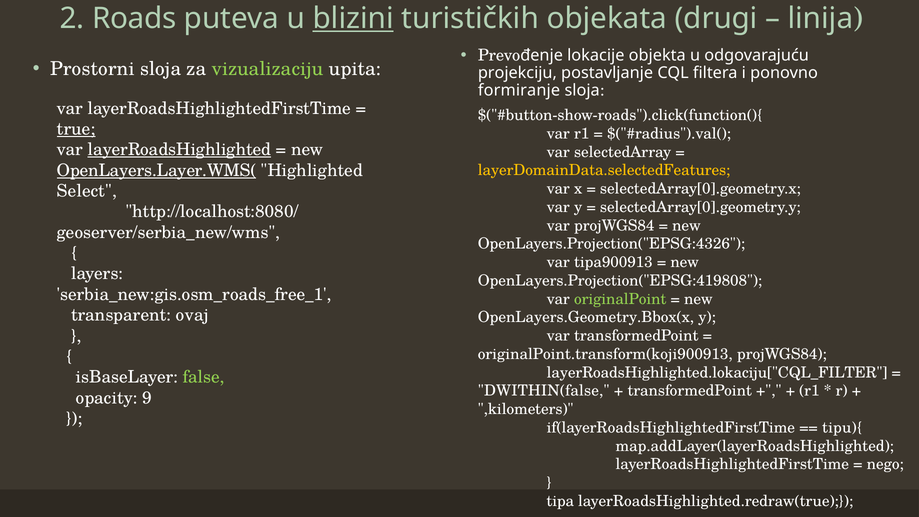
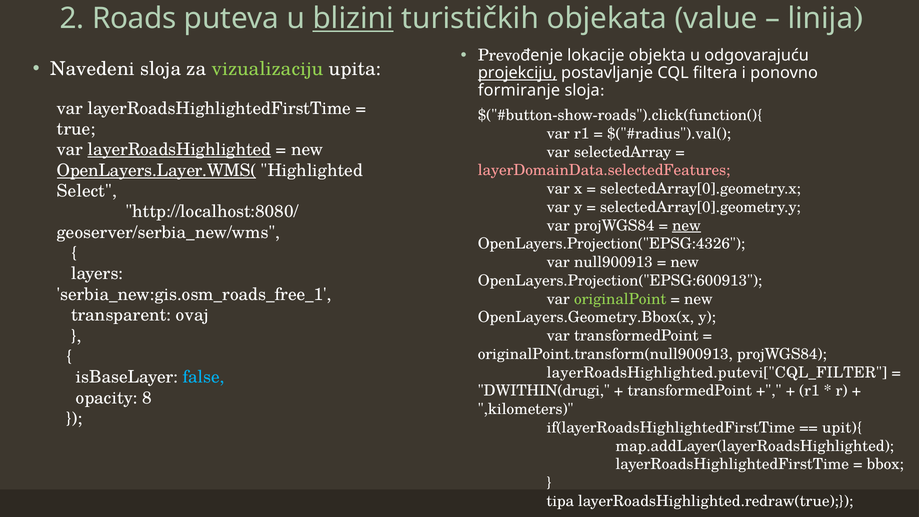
drugi: drugi -> value (716, 19)
Prostorni: Prostorni -> Navedeni (92, 69)
projekciju underline: none -> present (517, 73)
true underline: present -> none (76, 129)
layerDomainData.selectedFeatures colour: yellow -> pink (604, 170)
new underline: none -> present (687, 226)
tipa900913: tipa900913 -> null900913 (613, 262)
OpenLayers.Projection("EPSG:419808: OpenLayers.Projection("EPSG:419808 -> OpenLayers.Projection("EPSG:600913 (620, 281)
originalPoint.transform(koji900913: originalPoint.transform(koji900913 -> originalPoint.transform(null900913 (605, 354)
layerRoadsHighlighted.lokaciju["CQL_FILTER: layerRoadsHighlighted.lokaciju["CQL_FILTER -> layerRoadsHighlighted.putevi["CQL_FILTER (717, 372)
false colour: light green -> light blue (204, 377)
DWITHIN(false: DWITHIN(false -> DWITHIN(drugi (544, 391)
9: 9 -> 8 (147, 398)
tipu){: tipu){ -> upit){ (842, 428)
nego: nego -> bbox (885, 464)
